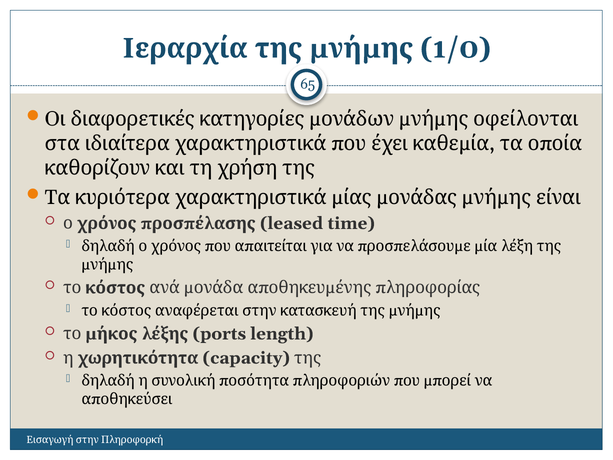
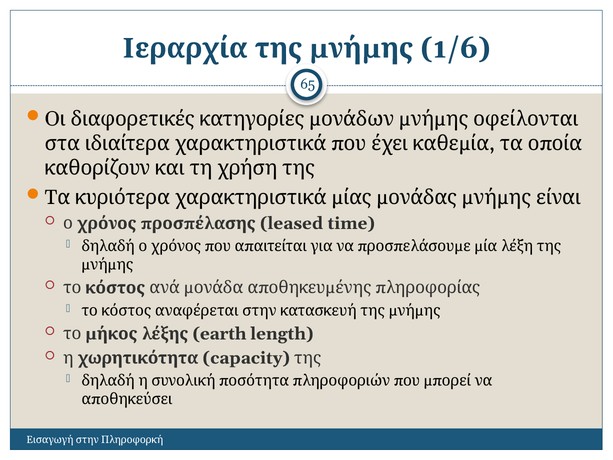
1/0: 1/0 -> 1/6 (456, 48)
ports: ports -> earth (223, 334)
